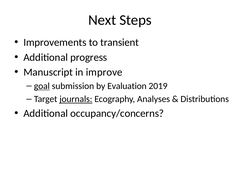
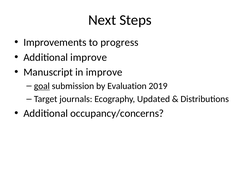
transient: transient -> progress (120, 42)
Additional progress: progress -> improve (89, 57)
journals underline: present -> none (76, 99)
Analyses: Analyses -> Updated (154, 99)
